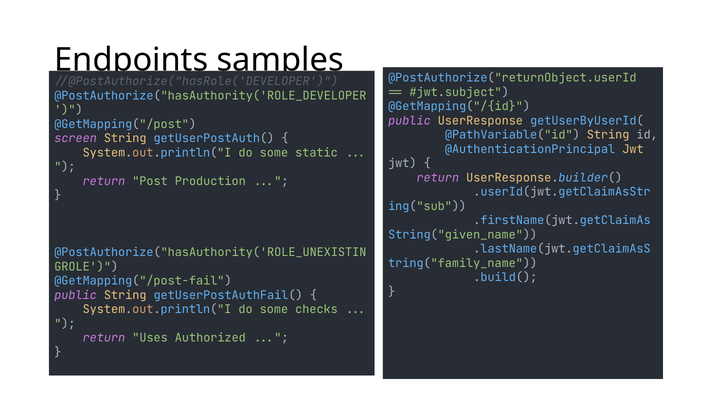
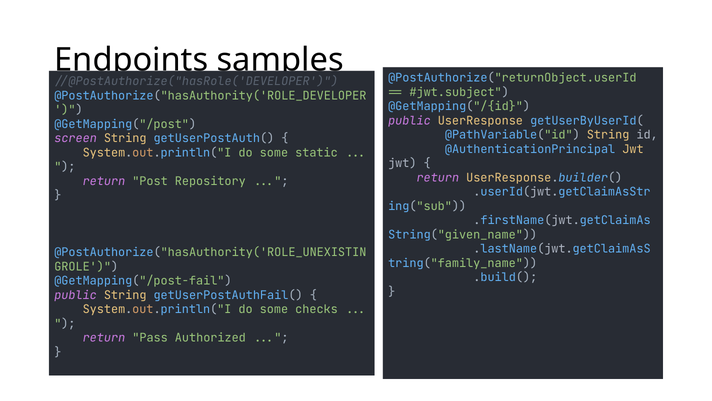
Production: Production -> Repository (210, 181)
Uses: Uses -> Pass (150, 338)
